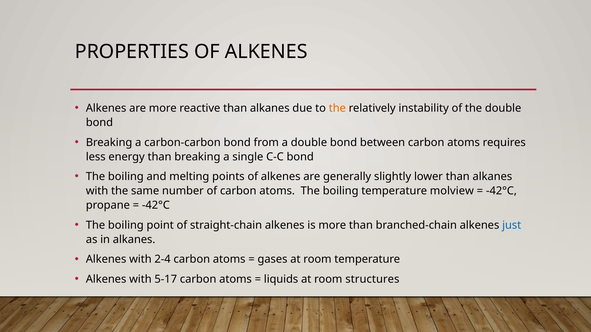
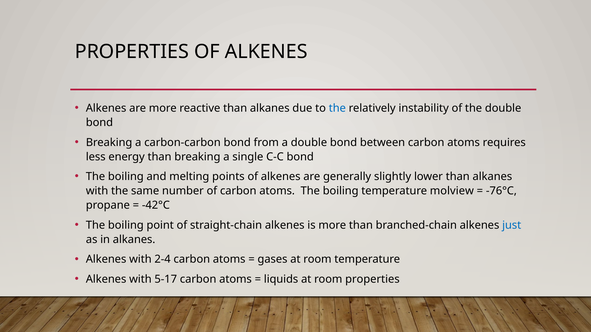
the colour: orange -> blue (337, 108)
-42°C: -42°C -> -76°C (501, 191)
room structures: structures -> properties (372, 279)
